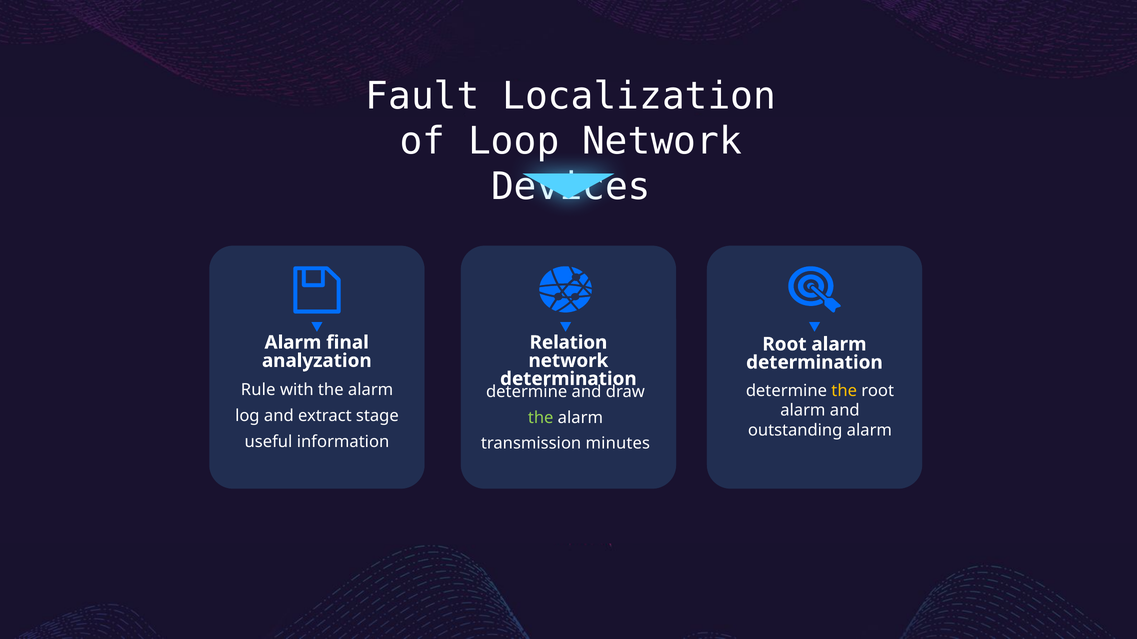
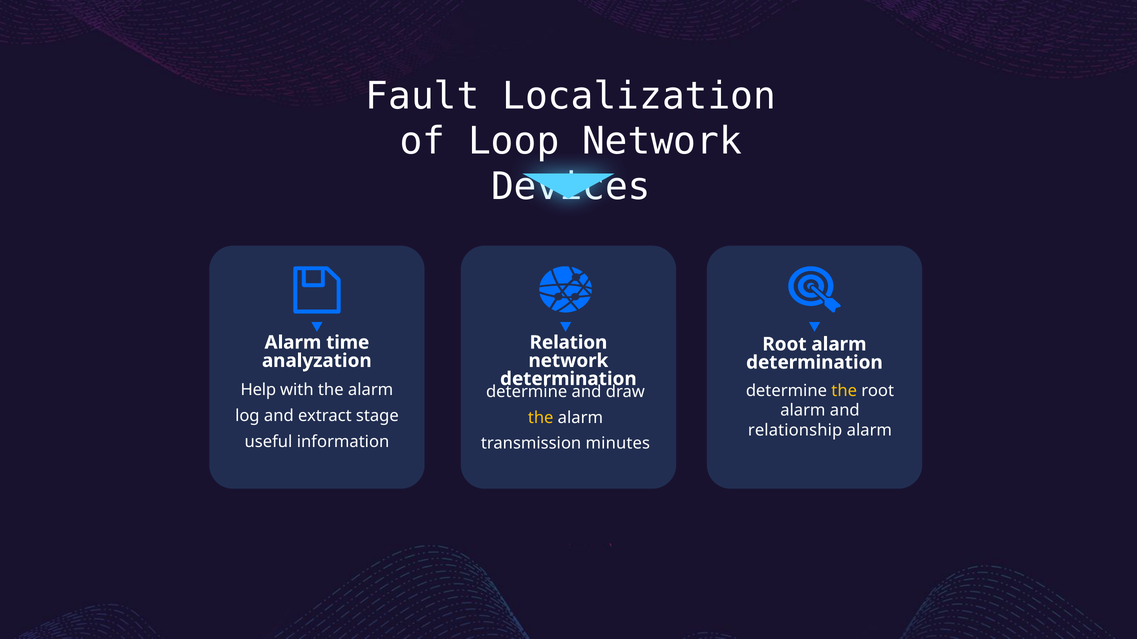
final: final -> time (348, 343)
Rule: Rule -> Help (258, 390)
the colour: light green -> yellow (541, 418)
outstanding: outstanding -> relationship (795, 431)
